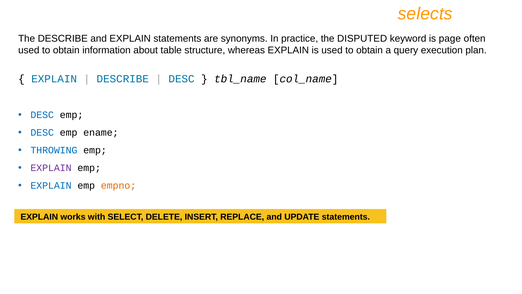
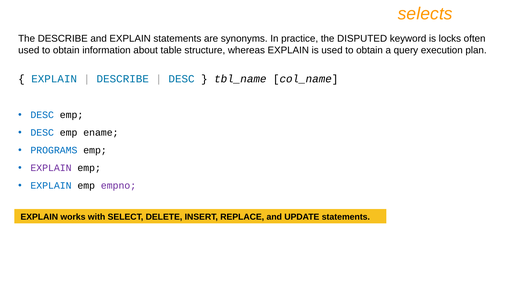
page: page -> locks (450, 39)
THROWING: THROWING -> PROGRAMS (54, 150)
empno colour: orange -> purple (119, 185)
